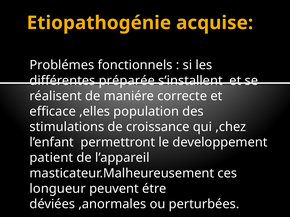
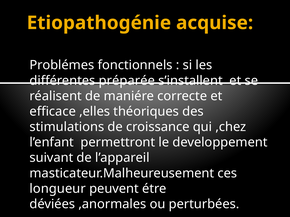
population: population -> théoriques (146, 112)
patient: patient -> suivant (51, 158)
